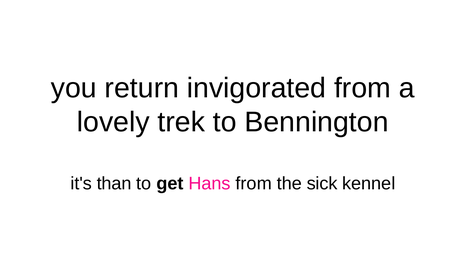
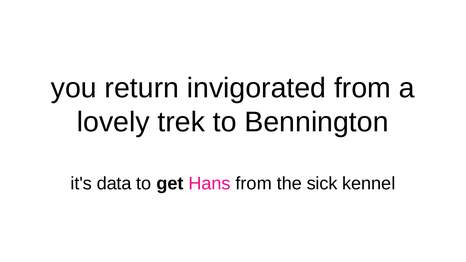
than: than -> data (114, 184)
